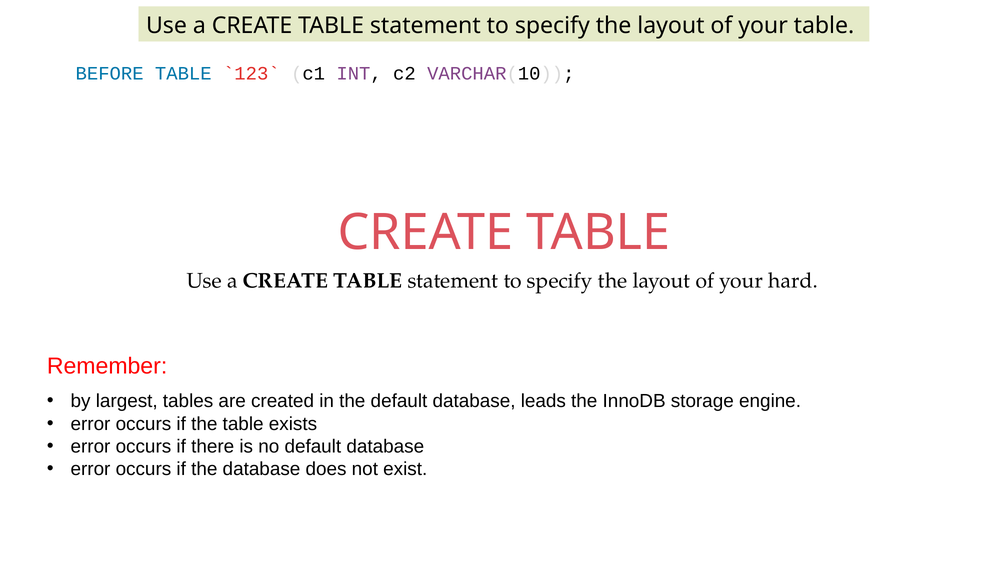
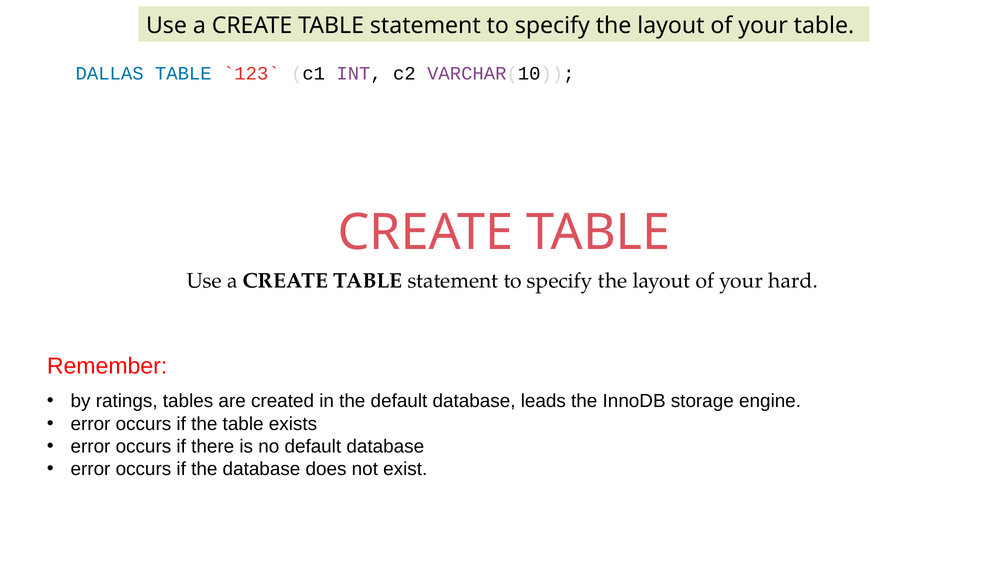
BEFORE: BEFORE -> DALLAS (110, 74)
largest: largest -> ratings (127, 401)
